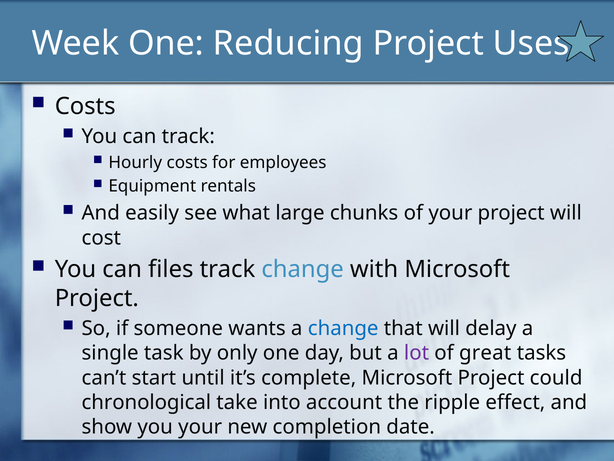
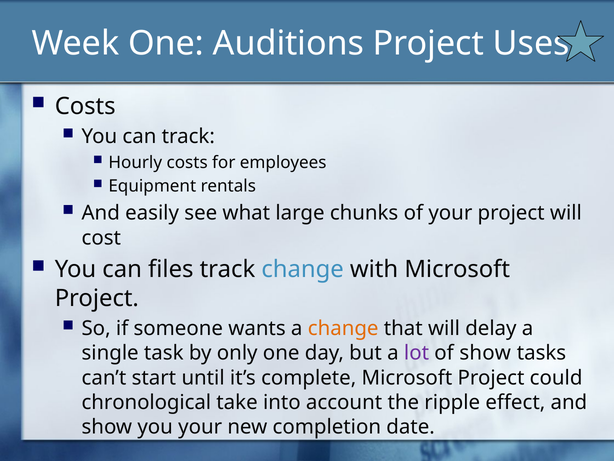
Reducing: Reducing -> Auditions (288, 43)
change colour: blue -> orange (343, 328)
of great: great -> show (485, 353)
